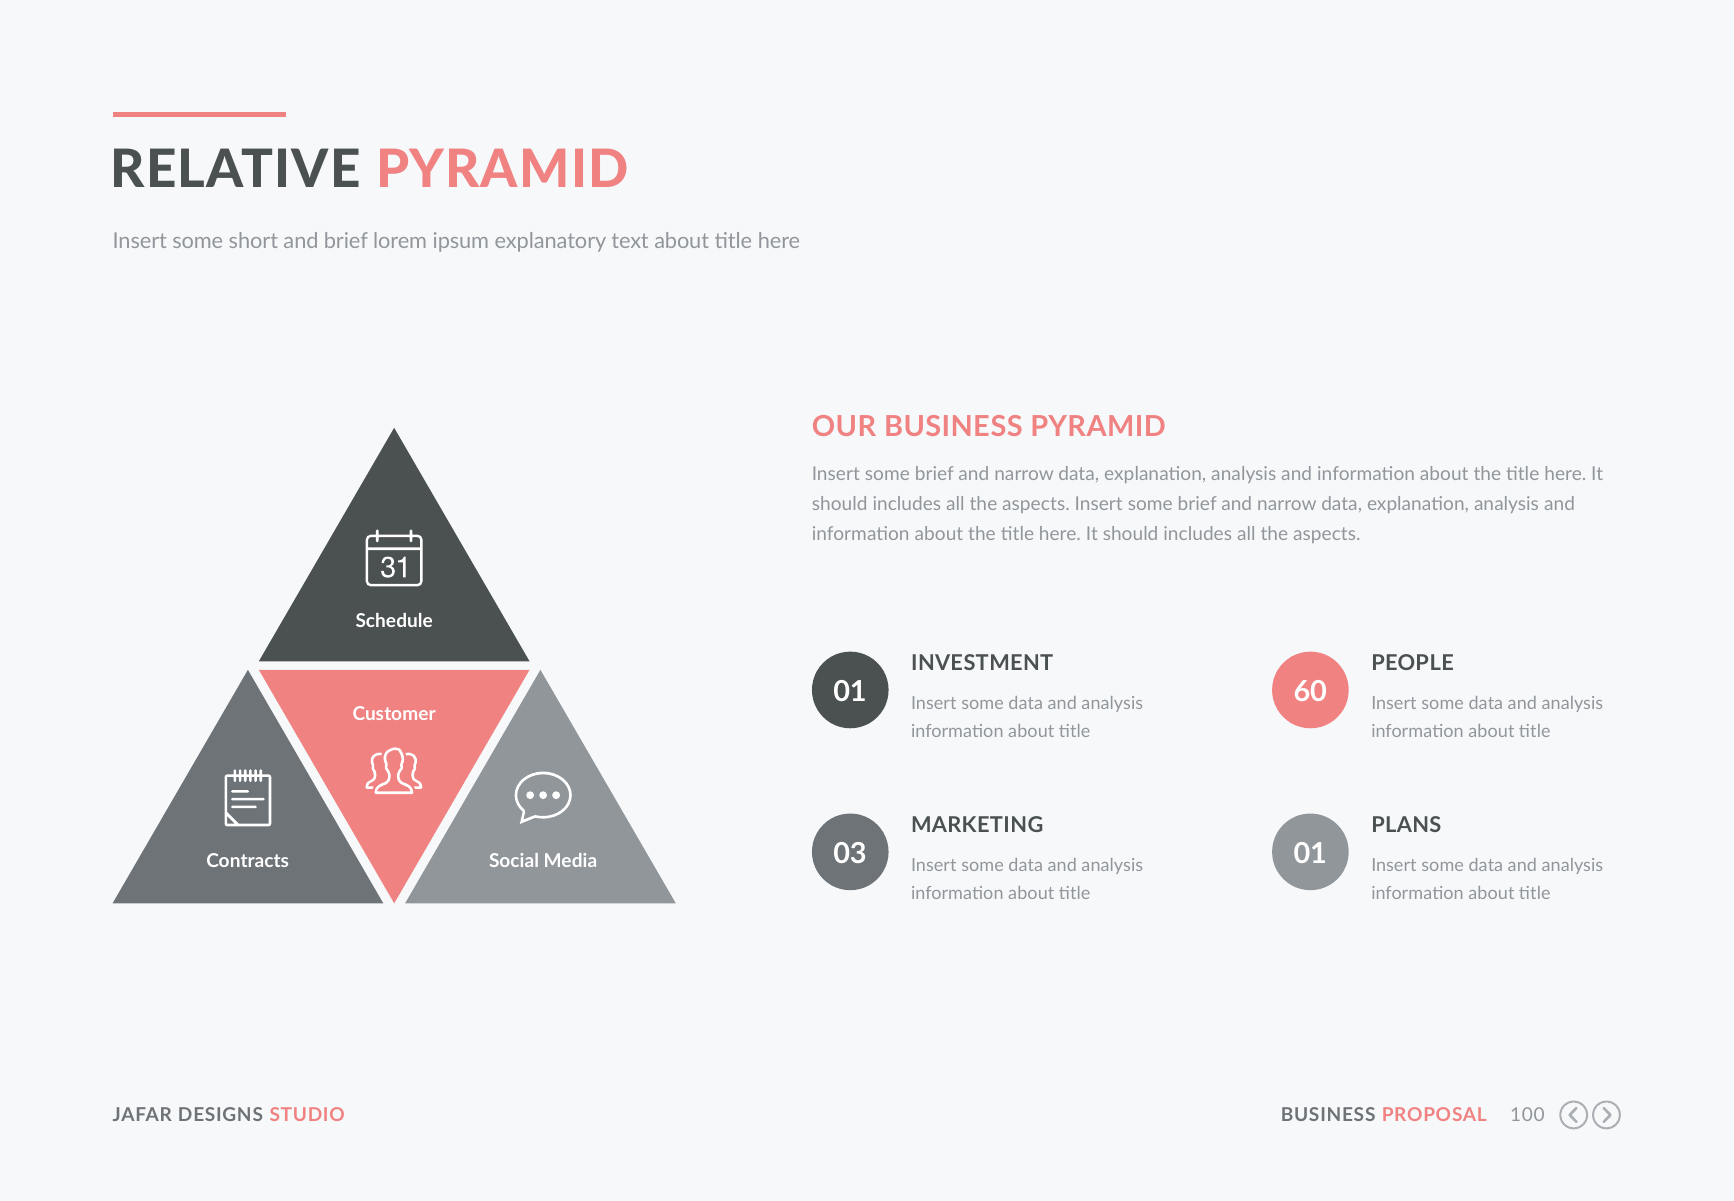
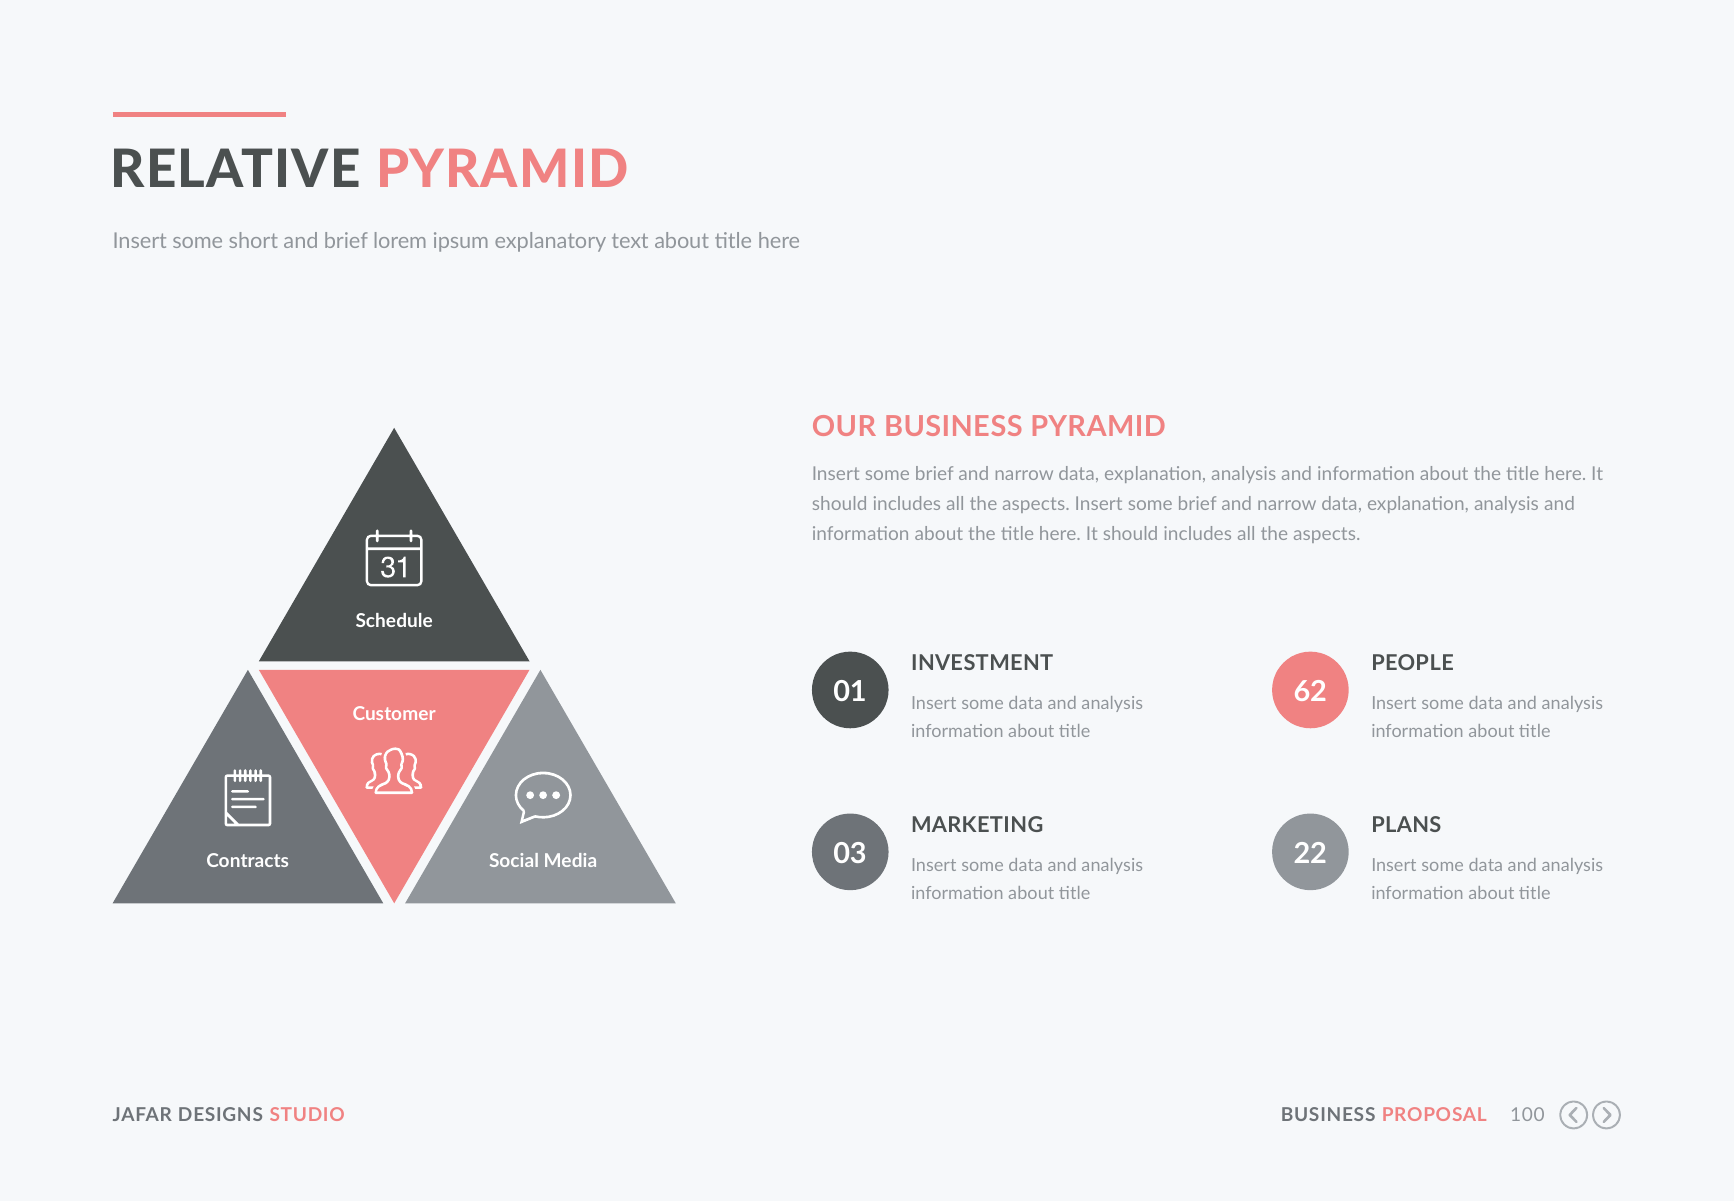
60: 60 -> 62 (1310, 692)
03 01: 01 -> 22 (1310, 853)
